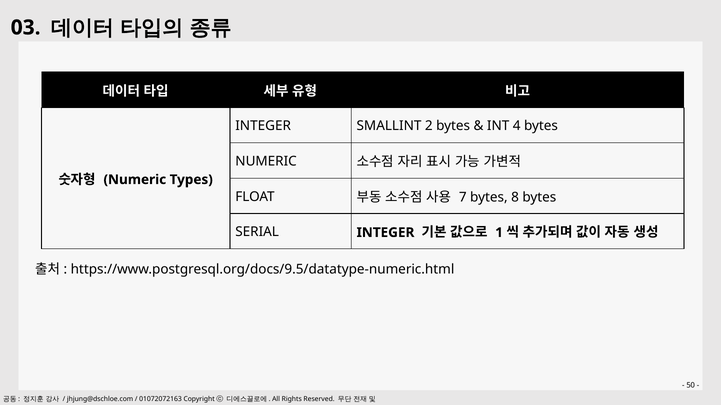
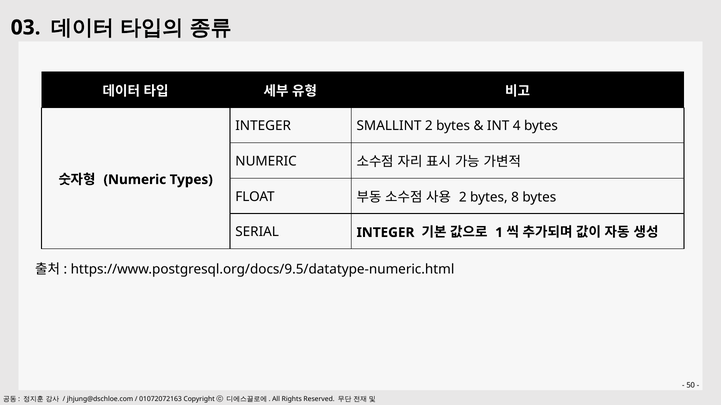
7: 7 -> 2 (463, 198)
